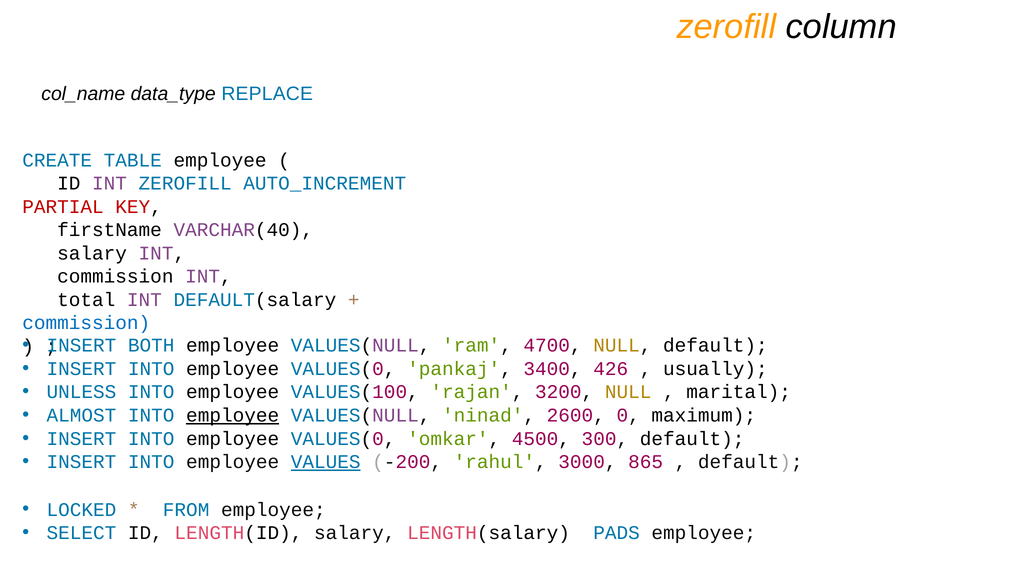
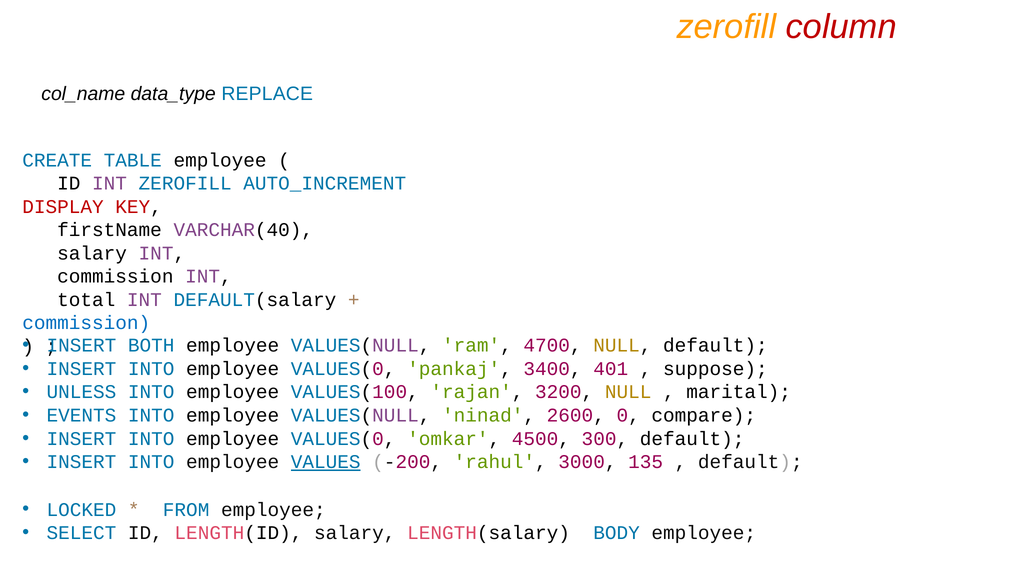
column colour: black -> red (841, 27)
PARTIAL: PARTIAL -> DISPLAY (63, 207)
426: 426 -> 401 (611, 369)
usually: usually -> suppose (715, 369)
ALMOST: ALMOST -> EVENTS (81, 415)
employee underline: present -> none (233, 415)
maximum: maximum -> compare (704, 415)
865: 865 -> 135 (646, 462)
PADS: PADS -> BODY (617, 533)
